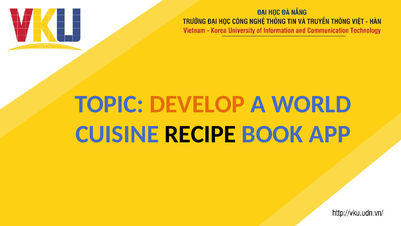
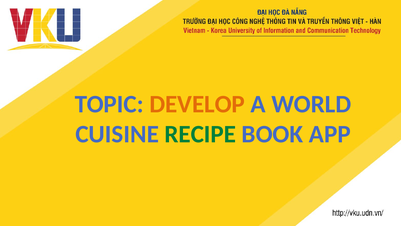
RECIPE colour: black -> green (200, 134)
